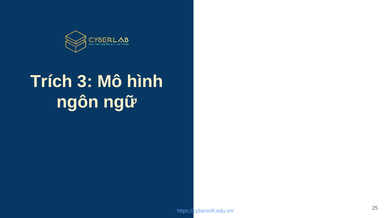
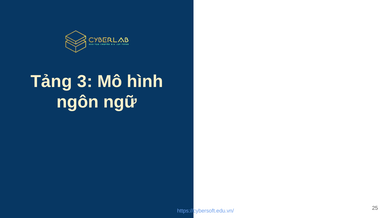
Trích: Trích -> Tảng (51, 81)
